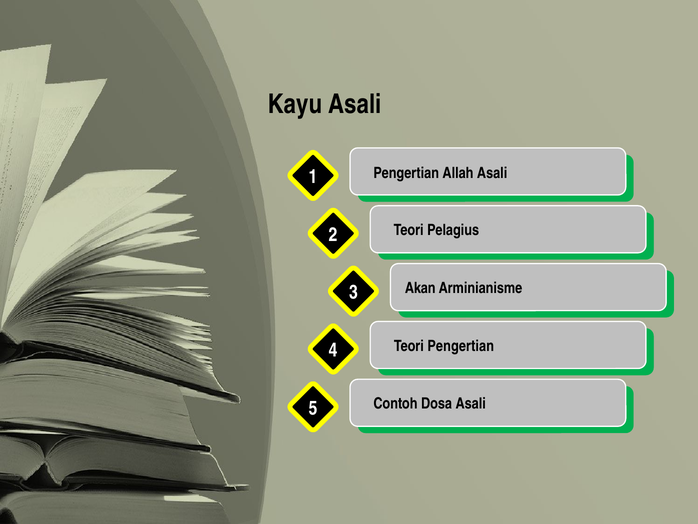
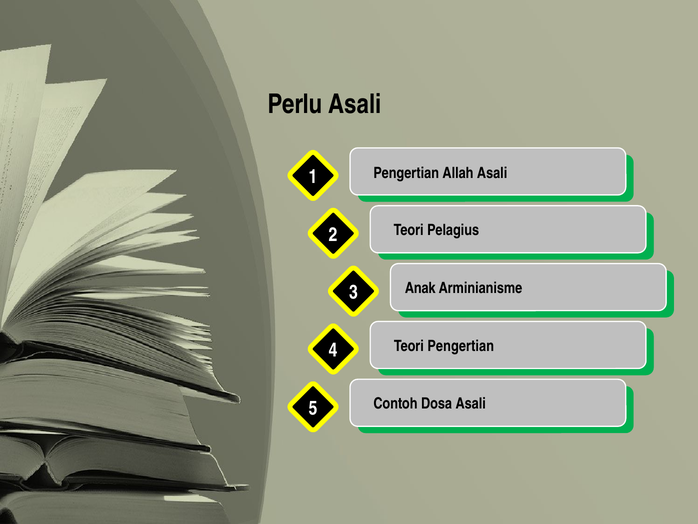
Kayu: Kayu -> Perlu (295, 104)
Akan: Akan -> Anak (420, 288)
